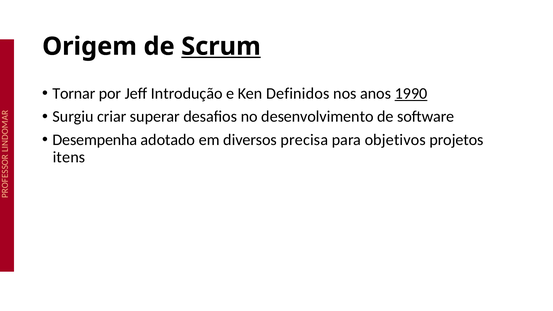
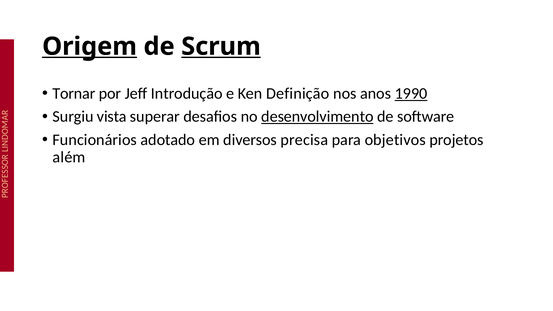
Origem underline: none -> present (90, 46)
Definidos: Definidos -> Definição (298, 93)
criar: criar -> vista (112, 117)
desenvolvimento underline: none -> present (317, 117)
Desempenha: Desempenha -> Funcionários (95, 140)
itens: itens -> além (69, 157)
